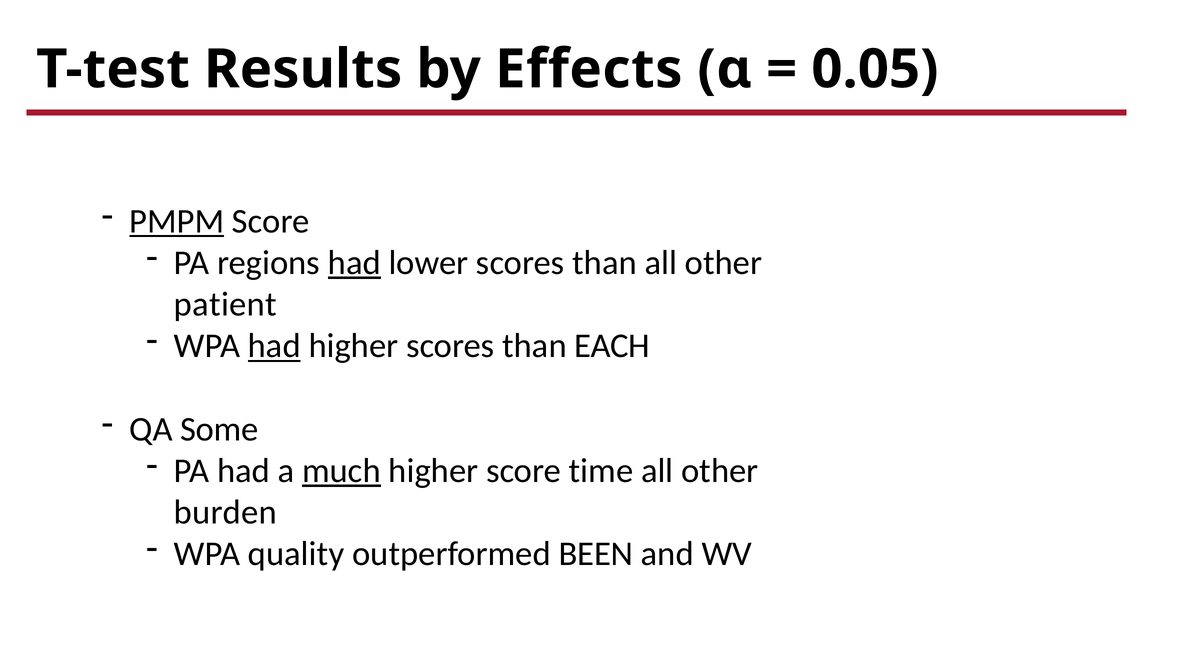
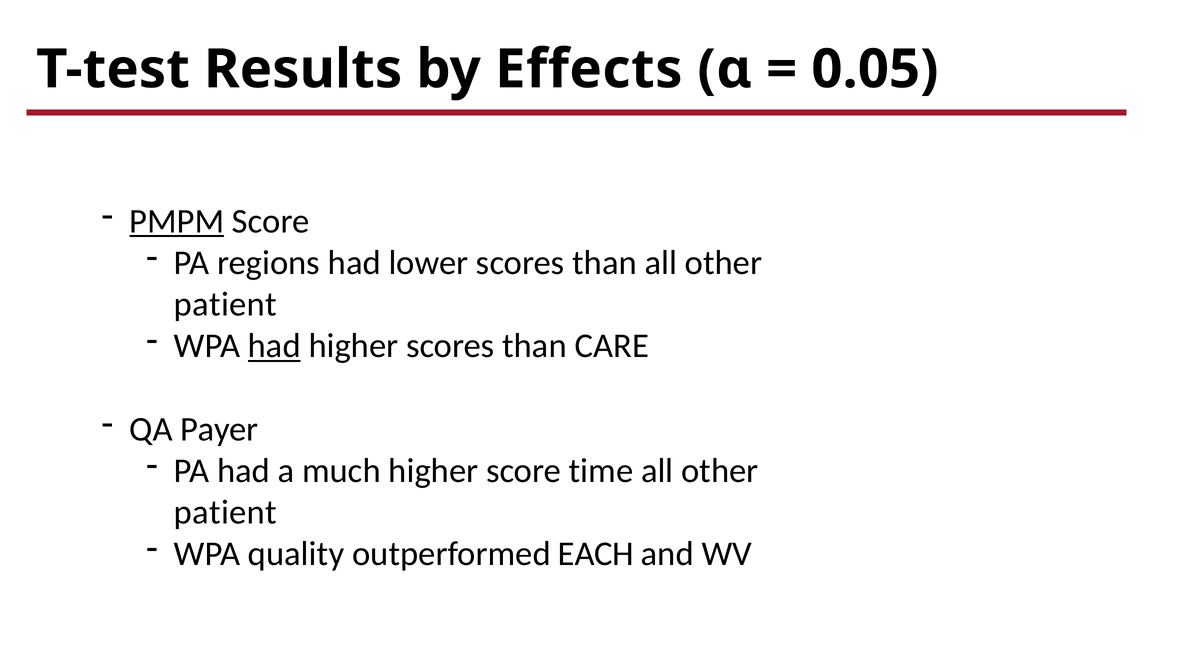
had underline: present -> none (354, 263)
EACH: EACH -> CARE (612, 346)
Some: Some -> Payer (219, 429)
much underline: present -> none (341, 471)
burden: burden -> patient (225, 513)
BEEN: BEEN -> EACH (596, 554)
